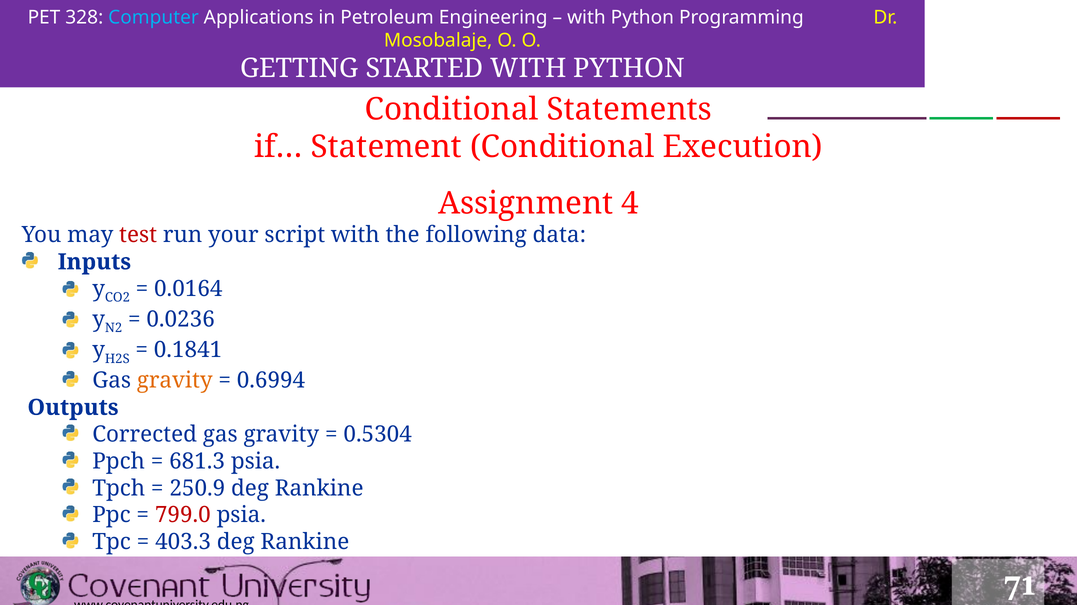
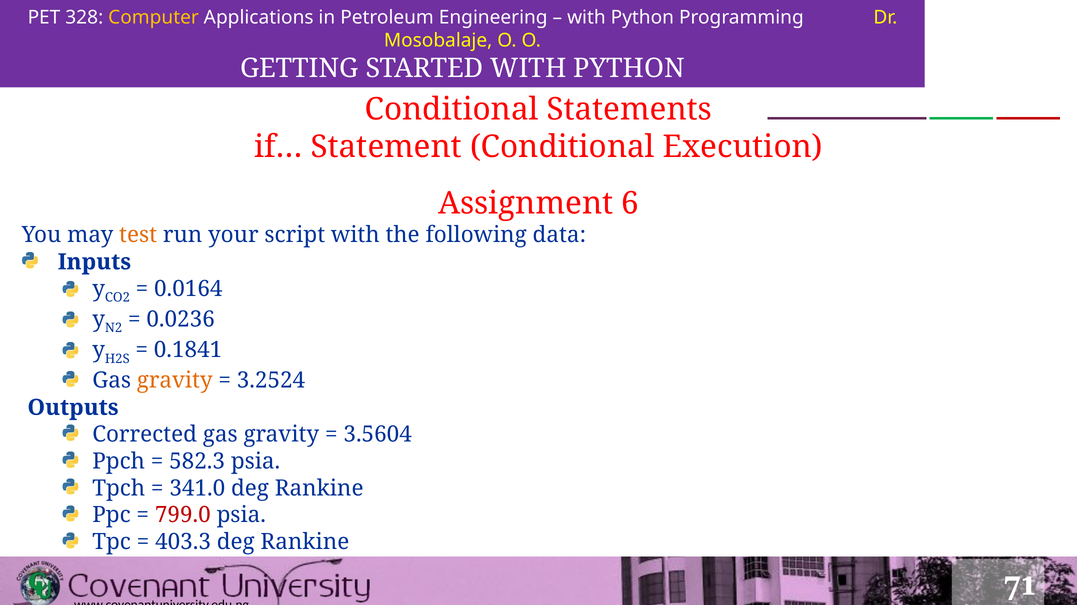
Computer colour: light blue -> yellow (154, 17)
4: 4 -> 6 (630, 204)
test colour: red -> orange (138, 235)
0.6994: 0.6994 -> 3.2524 (271, 381)
0.5304: 0.5304 -> 3.5604 (378, 435)
681.3: 681.3 -> 582.3 (197, 462)
250.9: 250.9 -> 341.0 (197, 489)
